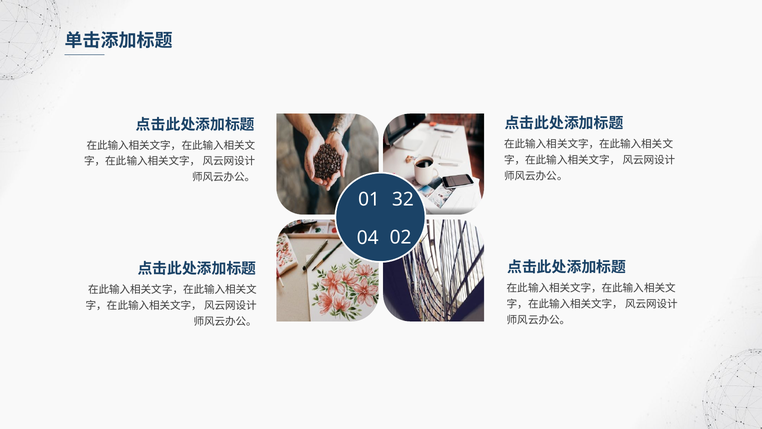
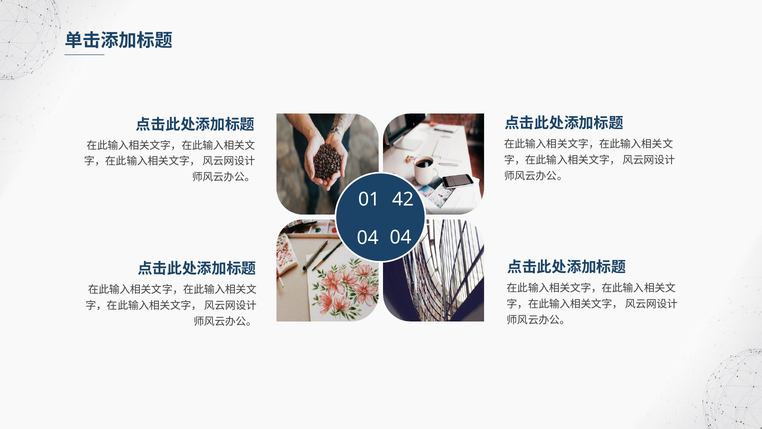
32: 32 -> 42 (403, 199)
04 02: 02 -> 04 (401, 237)
